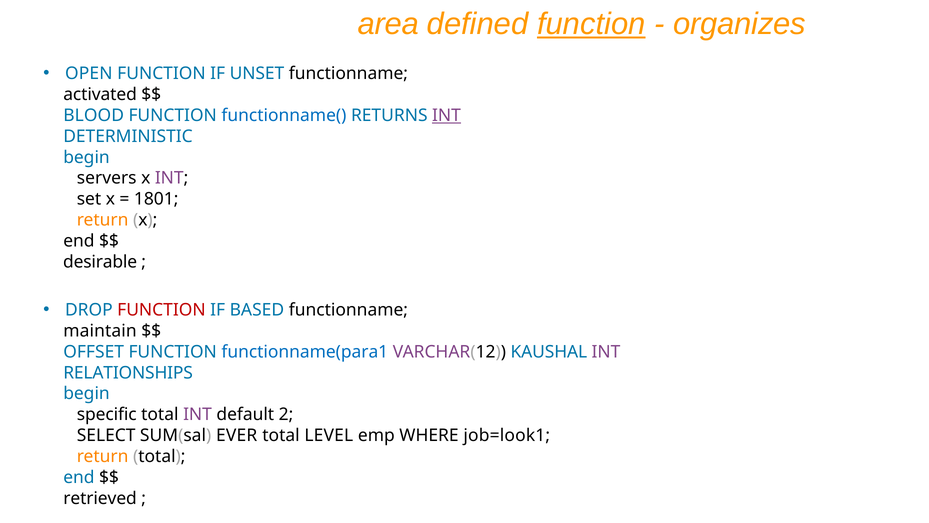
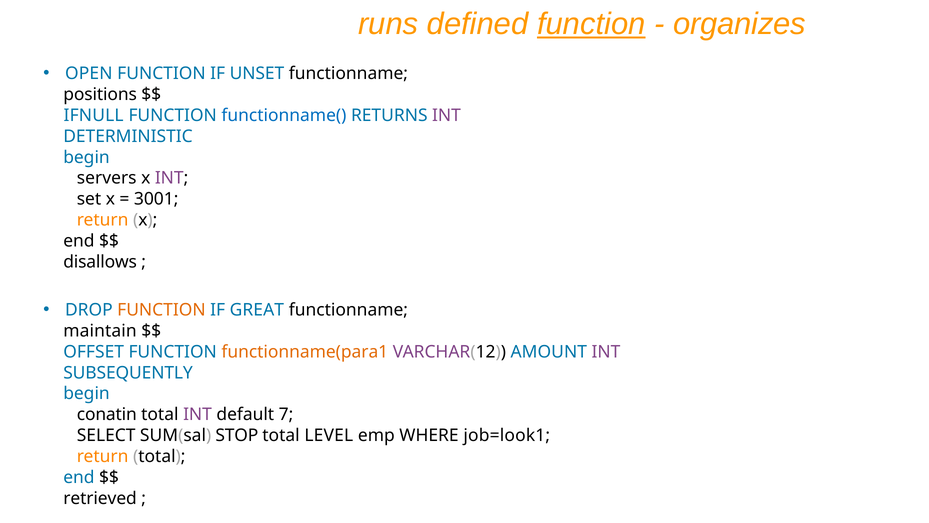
area: area -> runs (388, 24)
activated: activated -> positions (100, 94)
BLOOD: BLOOD -> IFNULL (94, 115)
INT underline: present -> none (446, 115)
1801: 1801 -> 3001 (156, 199)
desirable: desirable -> disallows (100, 262)
FUNCTION colour: red -> orange (161, 310)
BASED: BASED -> GREAT (257, 310)
functionname(para1 colour: blue -> orange (305, 352)
KAUSHAL: KAUSHAL -> AMOUNT (549, 352)
RELATIONSHIPS: RELATIONSHIPS -> SUBSEQUENTLY (128, 372)
specific: specific -> conatin (107, 414)
2: 2 -> 7 (286, 414)
EVER: EVER -> STOP (237, 435)
